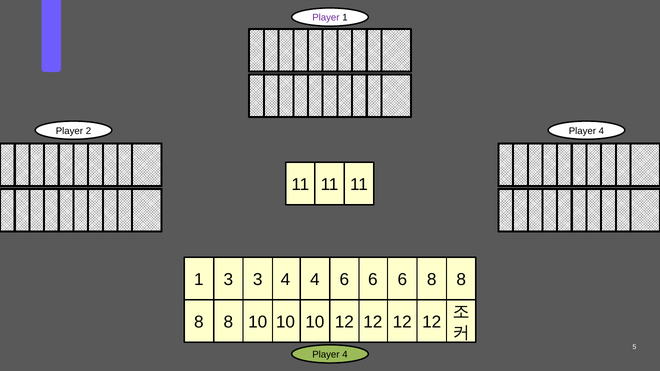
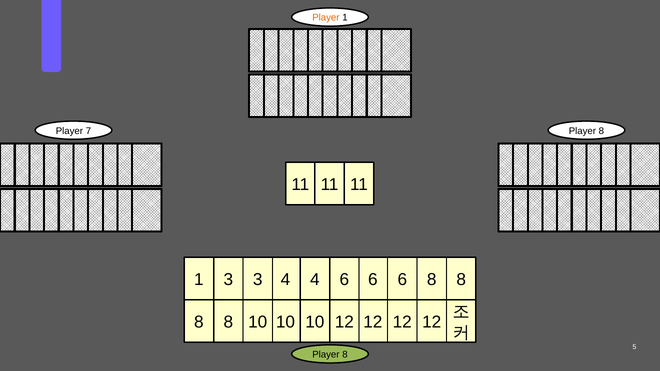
Player colour: purple -> orange (326, 18)
2: 2 -> 7 (88, 131)
4: 4 -> 8 (601, 131)
4: 4 -> 8 (345, 355)
